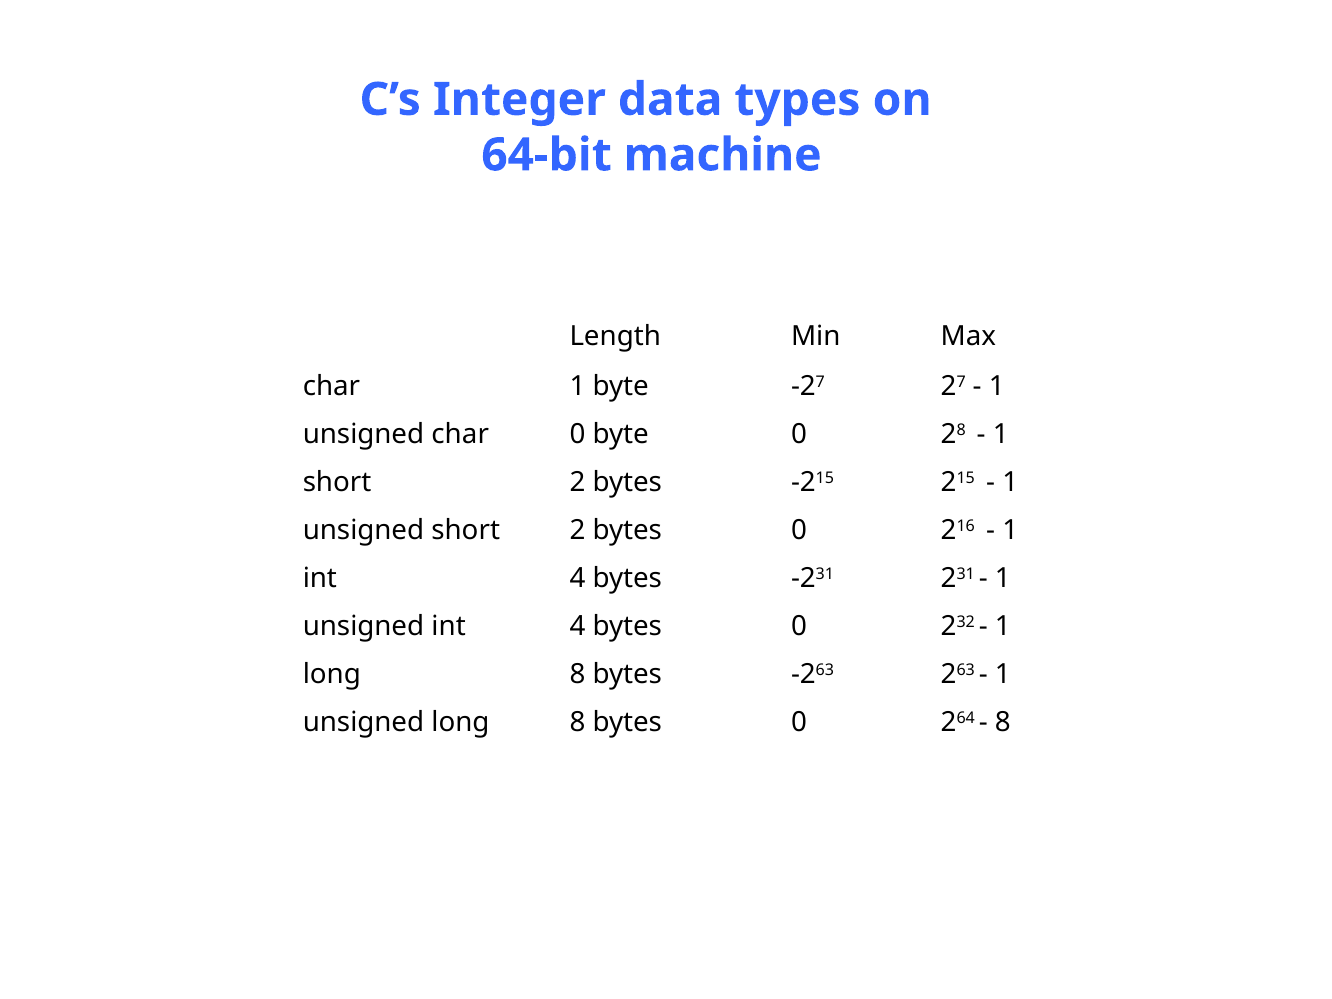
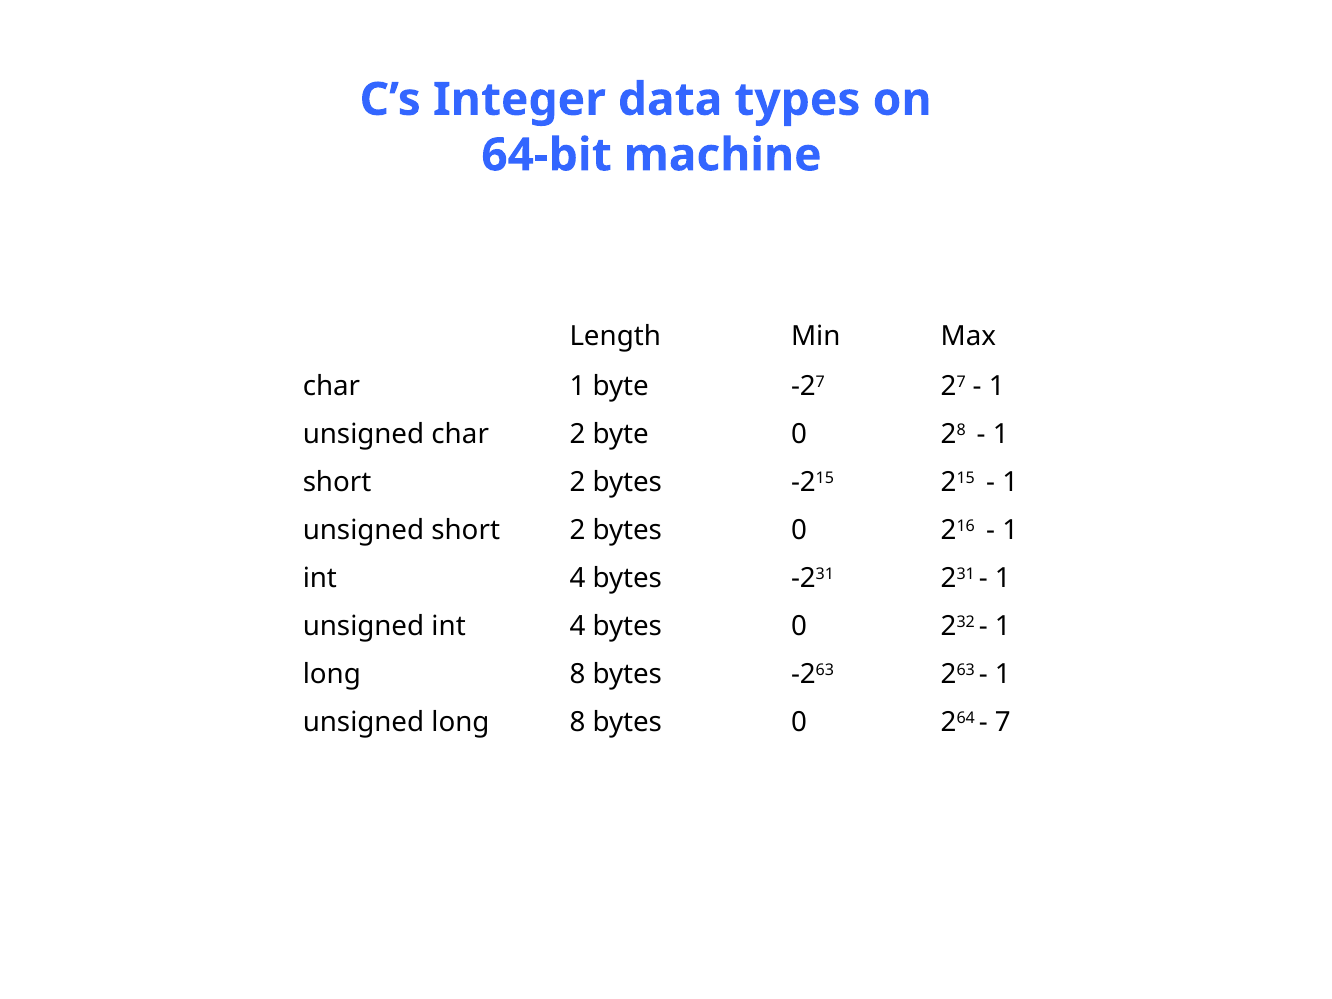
char 0: 0 -> 2 (577, 434)
8: 8 -> 7 (1003, 722)
